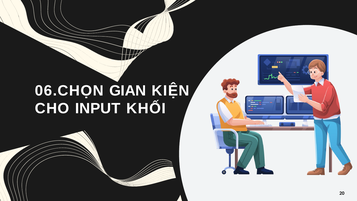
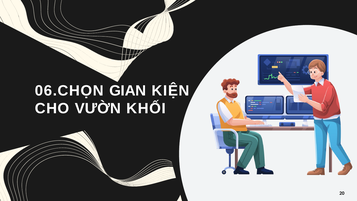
INPUT: INPUT -> VƯỜN (98, 108)
